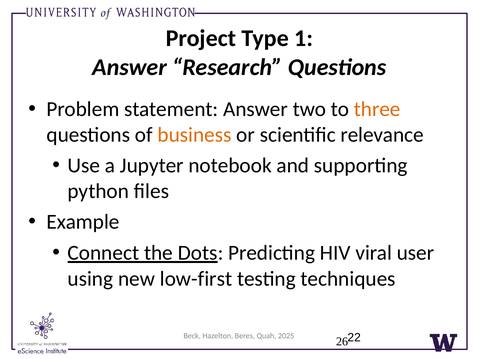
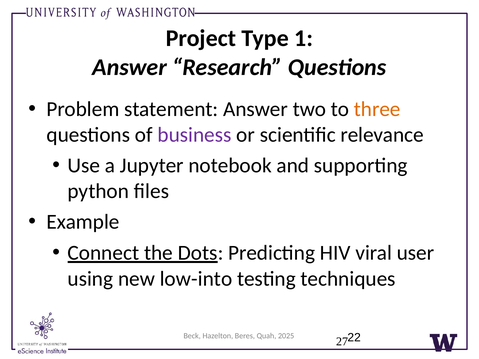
business colour: orange -> purple (195, 135)
low-first: low-first -> low-into (196, 279)
26: 26 -> 27 (342, 342)
